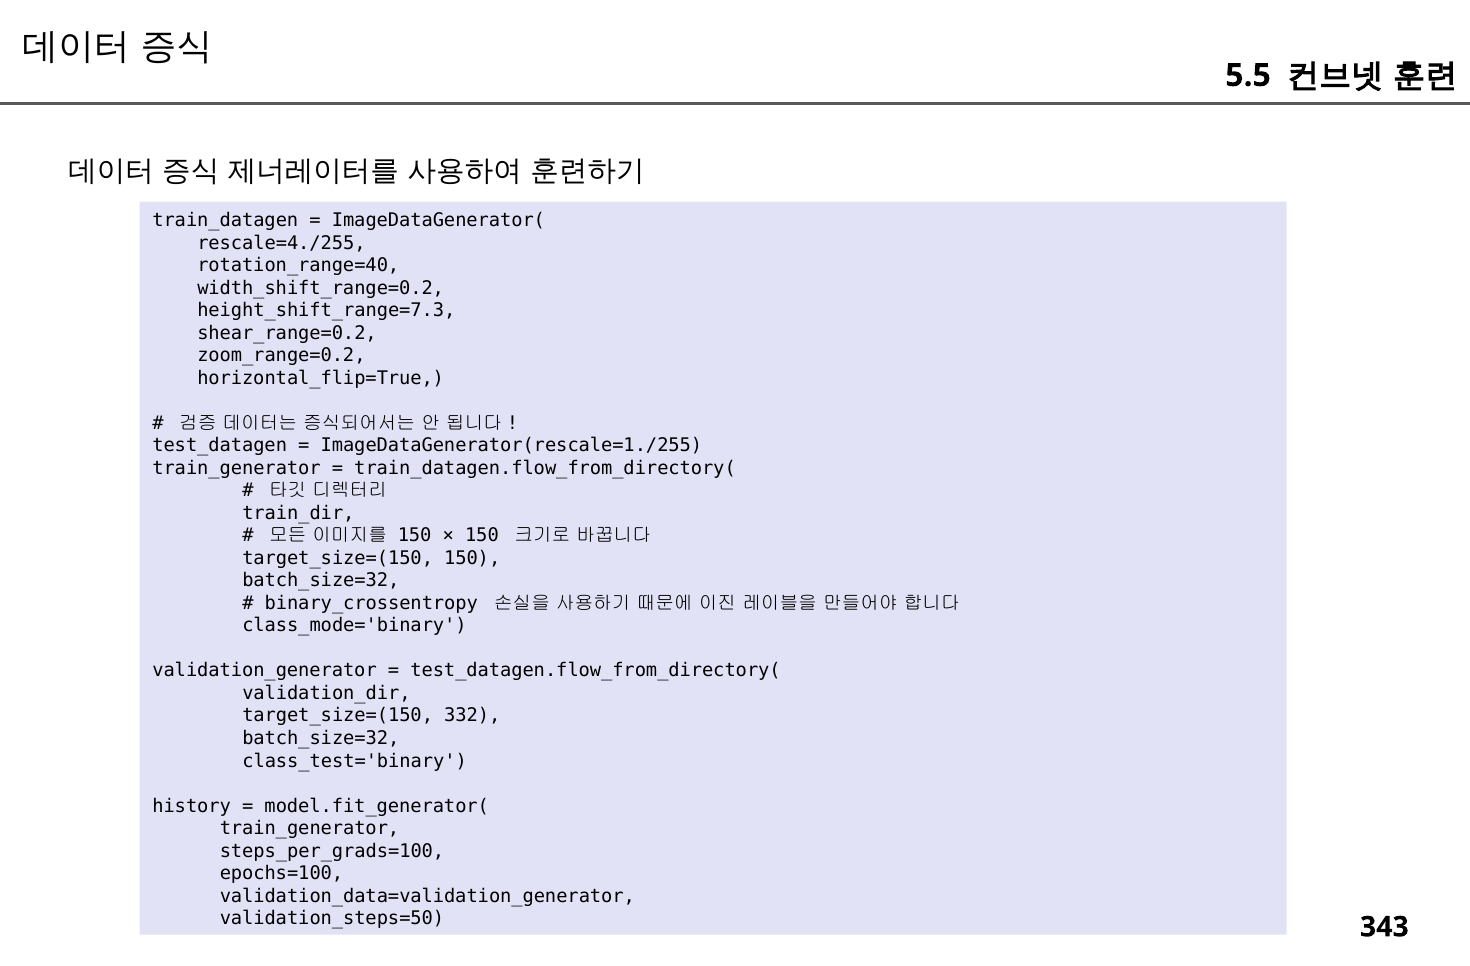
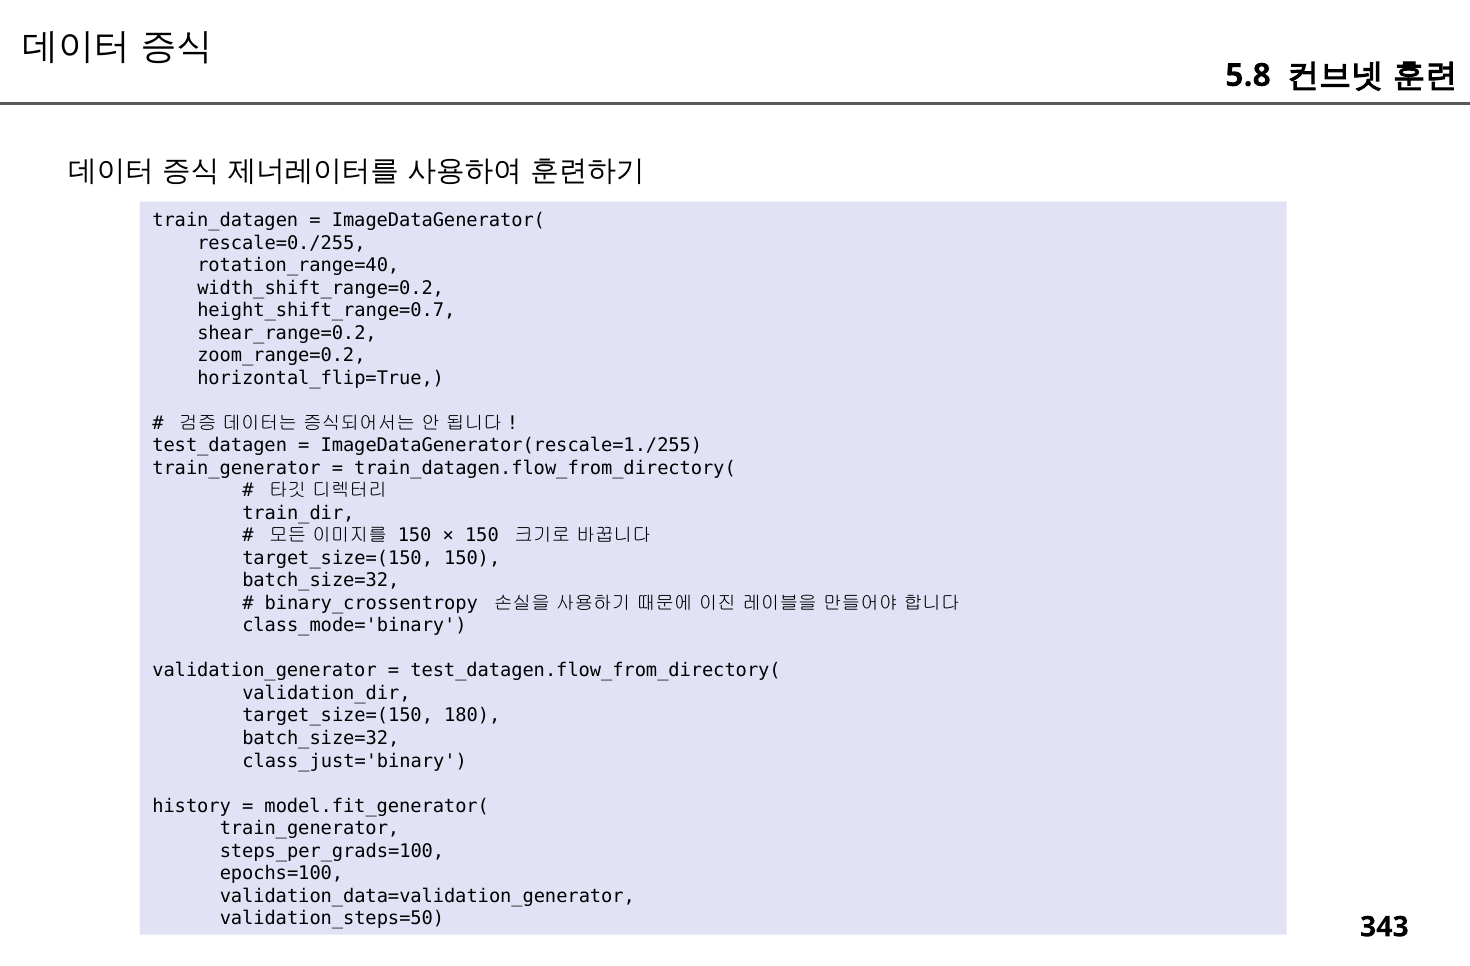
5.5: 5.5 -> 5.8 (1248, 75)
rescale=4./255: rescale=4./255 -> rescale=0./255 (281, 243)
height_shift_range=7.3: height_shift_range=7.3 -> height_shift_range=0.7 (326, 310)
332: 332 -> 180 (472, 715)
class_test='binary: class_test='binary -> class_just='binary (355, 760)
